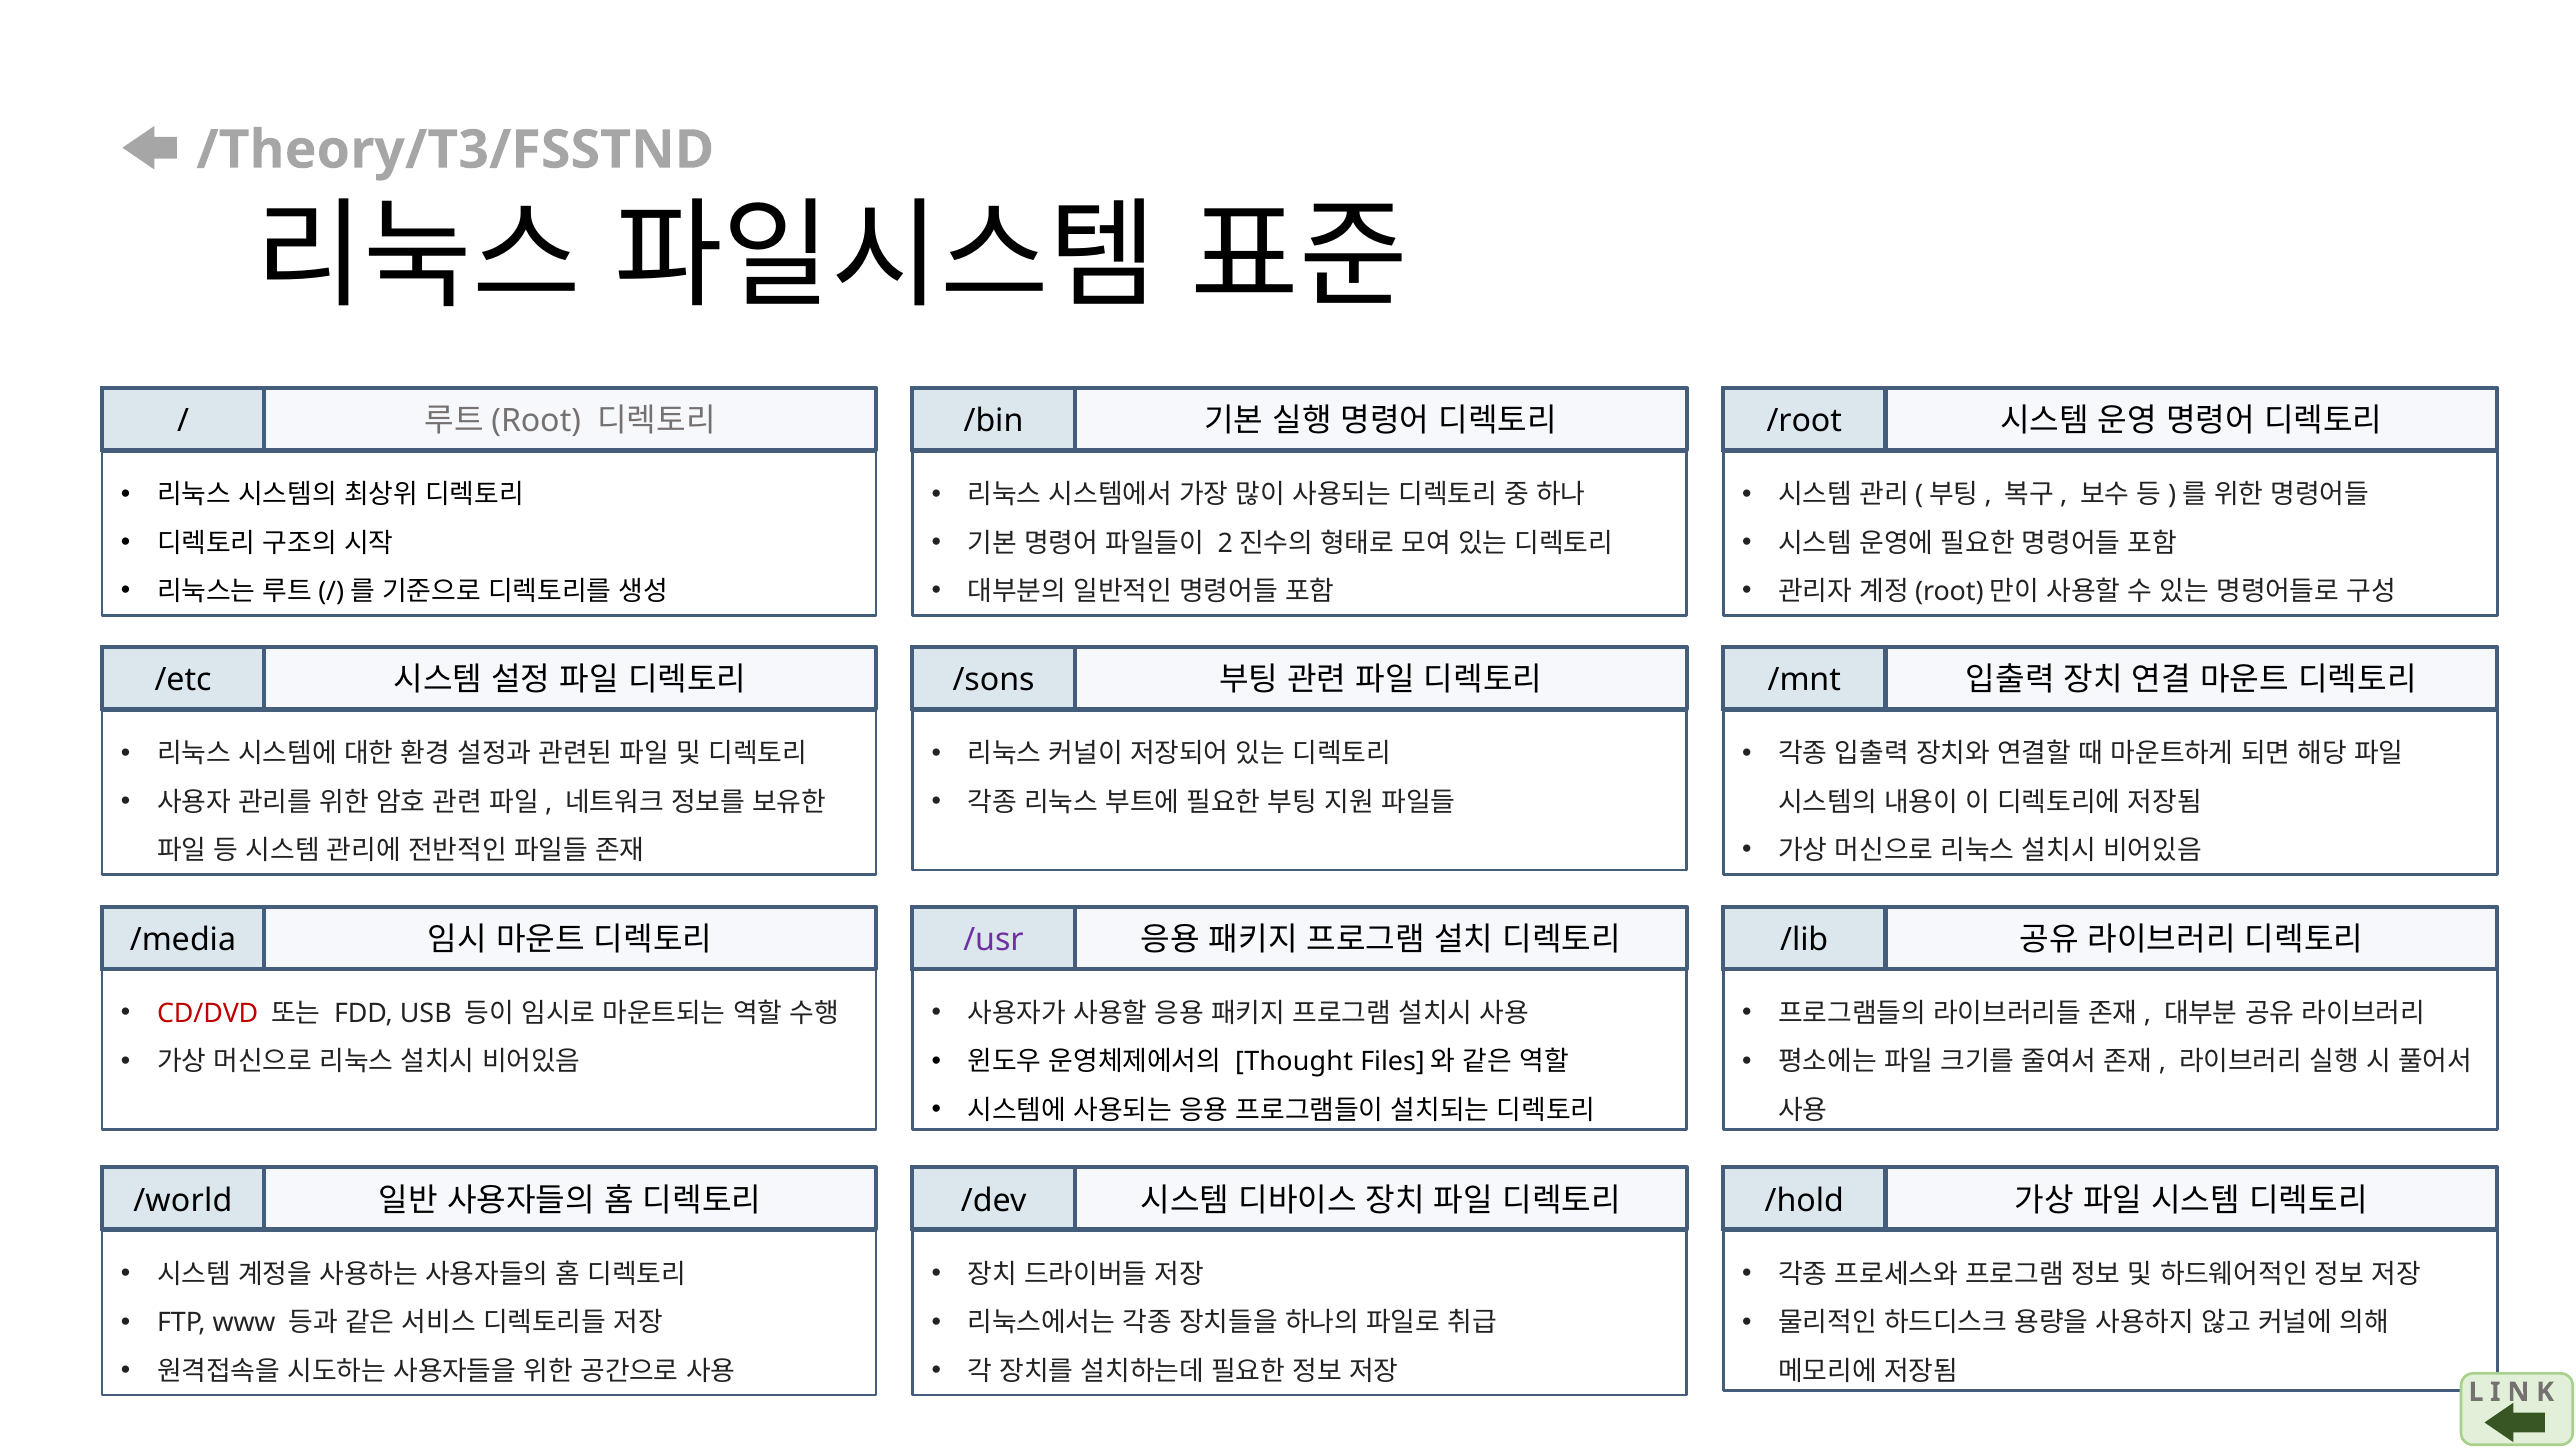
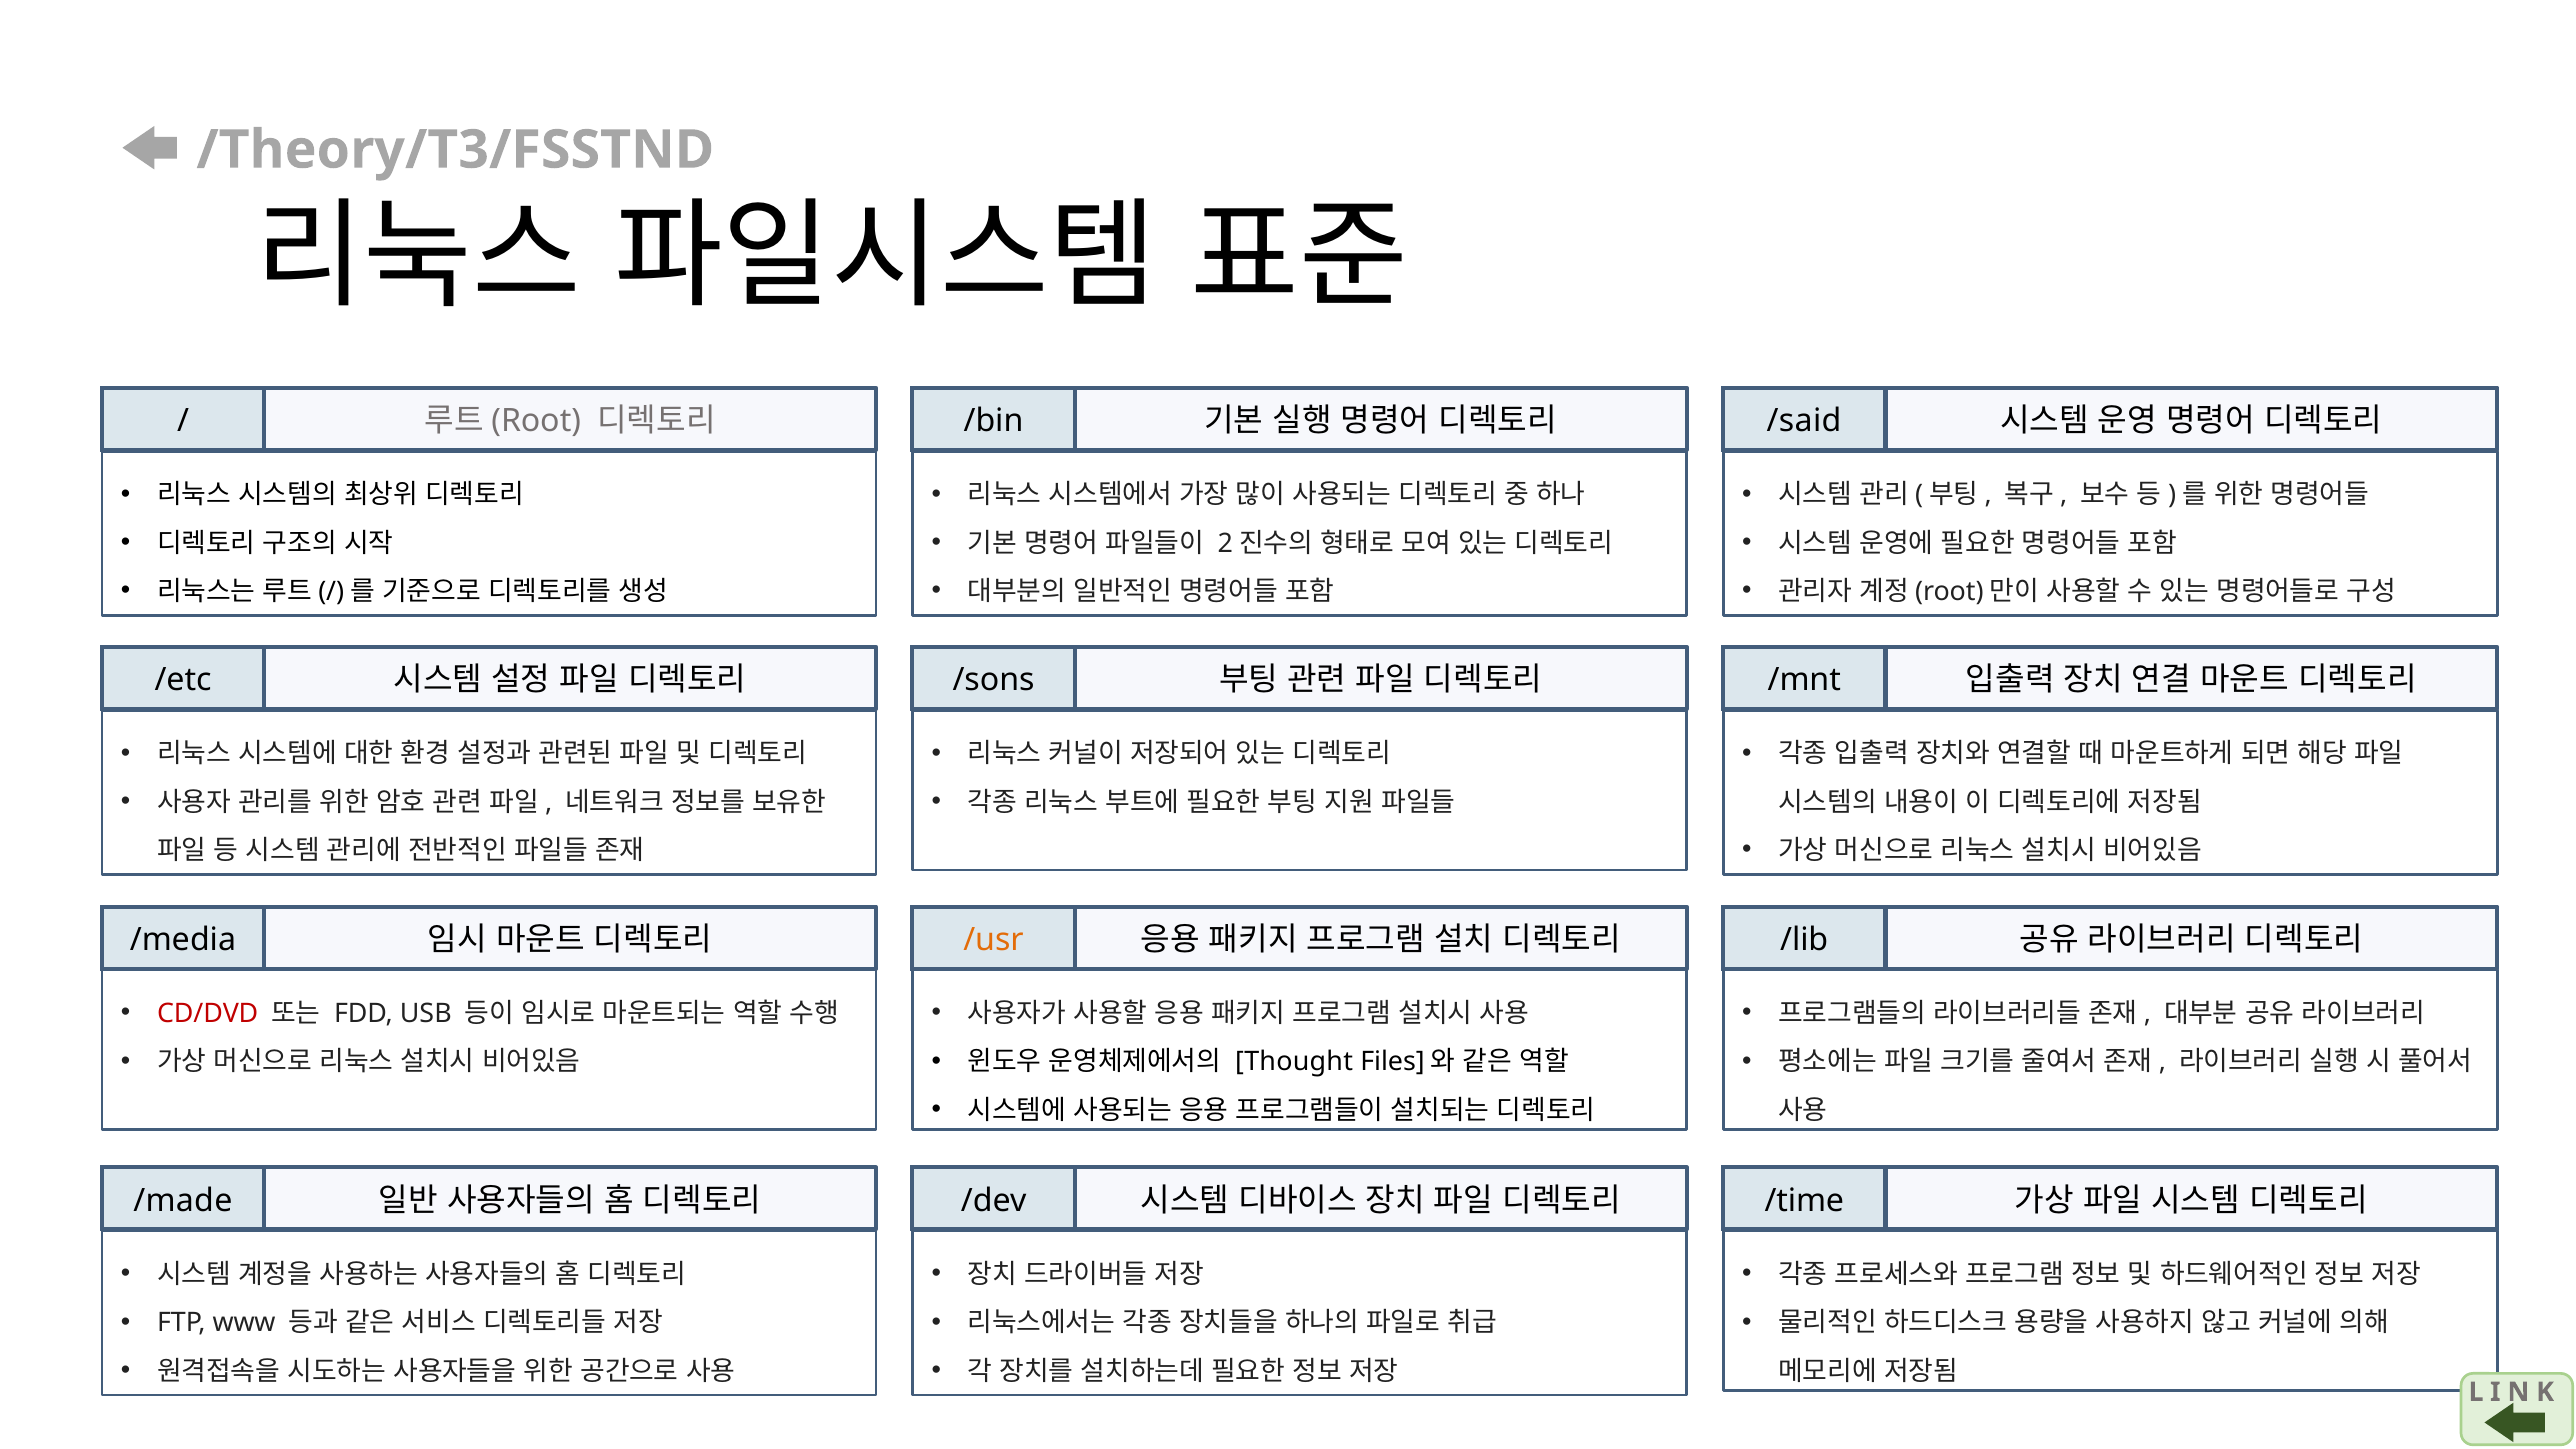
/root: /root -> /said (1804, 421)
/usr colour: purple -> orange (993, 940)
/world: /world -> /made (183, 1201)
/hold: /hold -> /time (1804, 1201)
